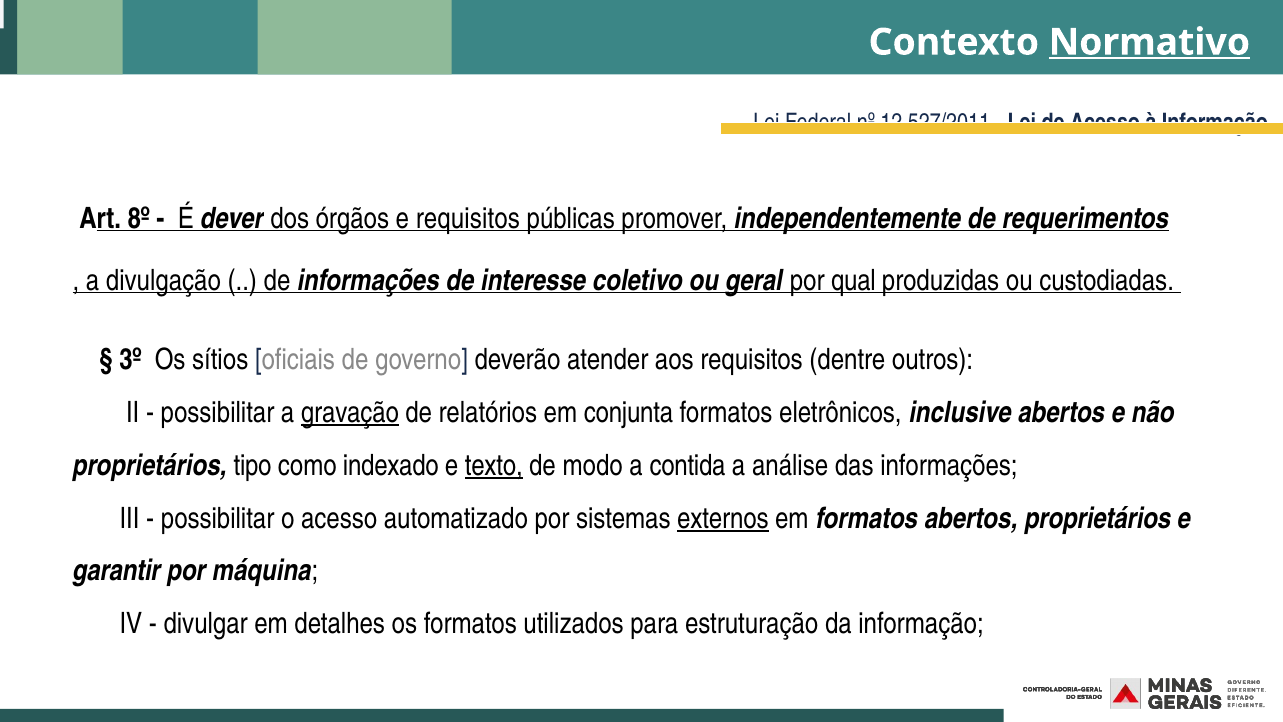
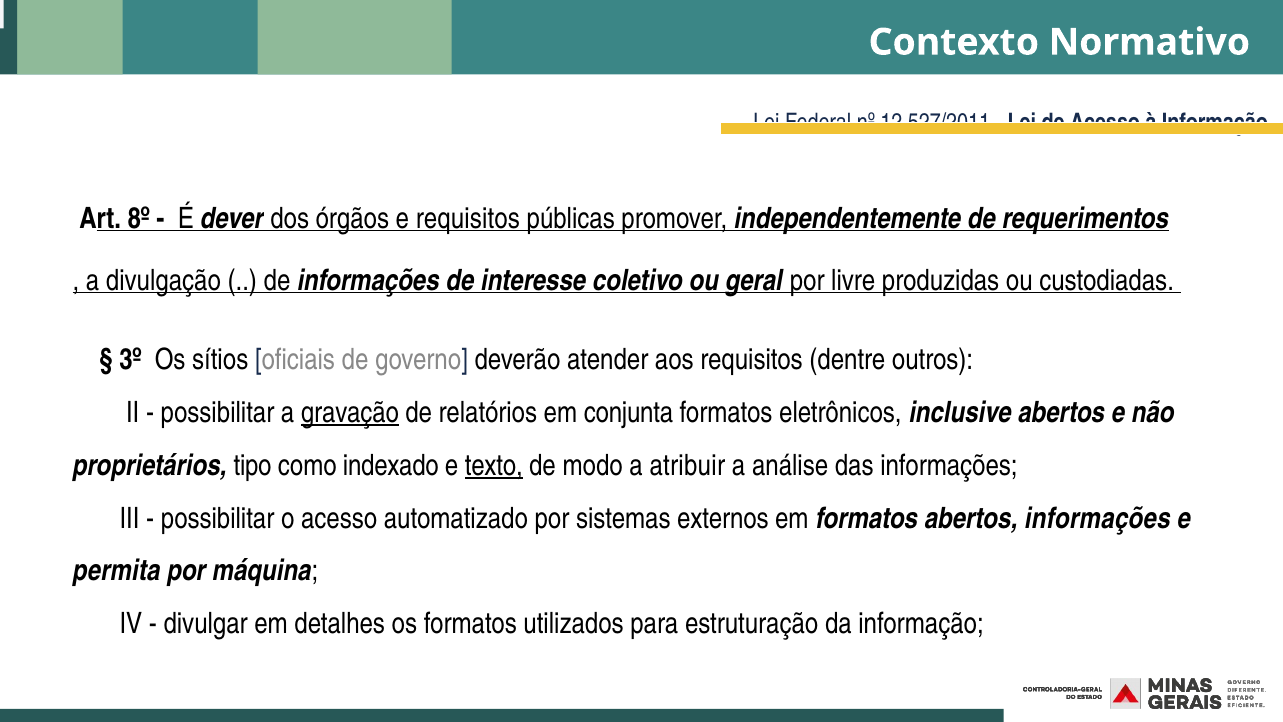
Normativo underline: present -> none (1149, 42)
qual: qual -> livre (853, 281)
contida: contida -> atribuir (687, 465)
externos underline: present -> none (723, 518)
abertos proprietários: proprietários -> informações (1098, 518)
garantir: garantir -> permita (116, 571)
